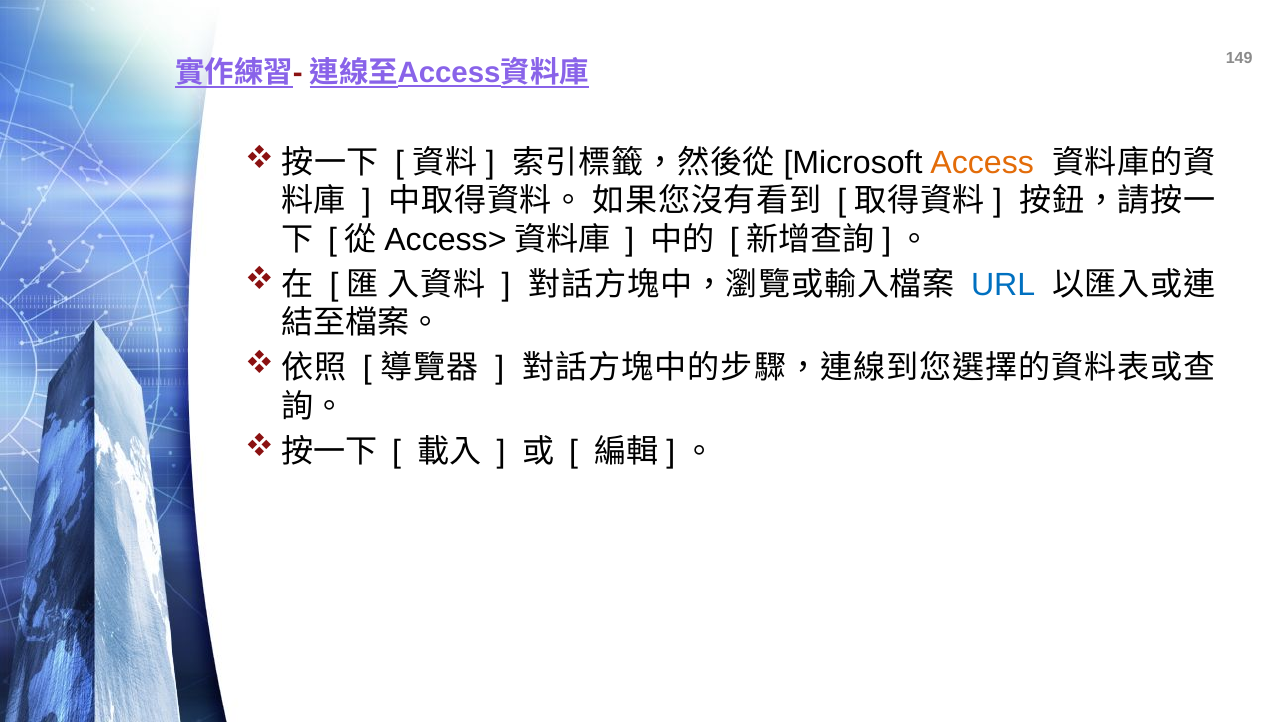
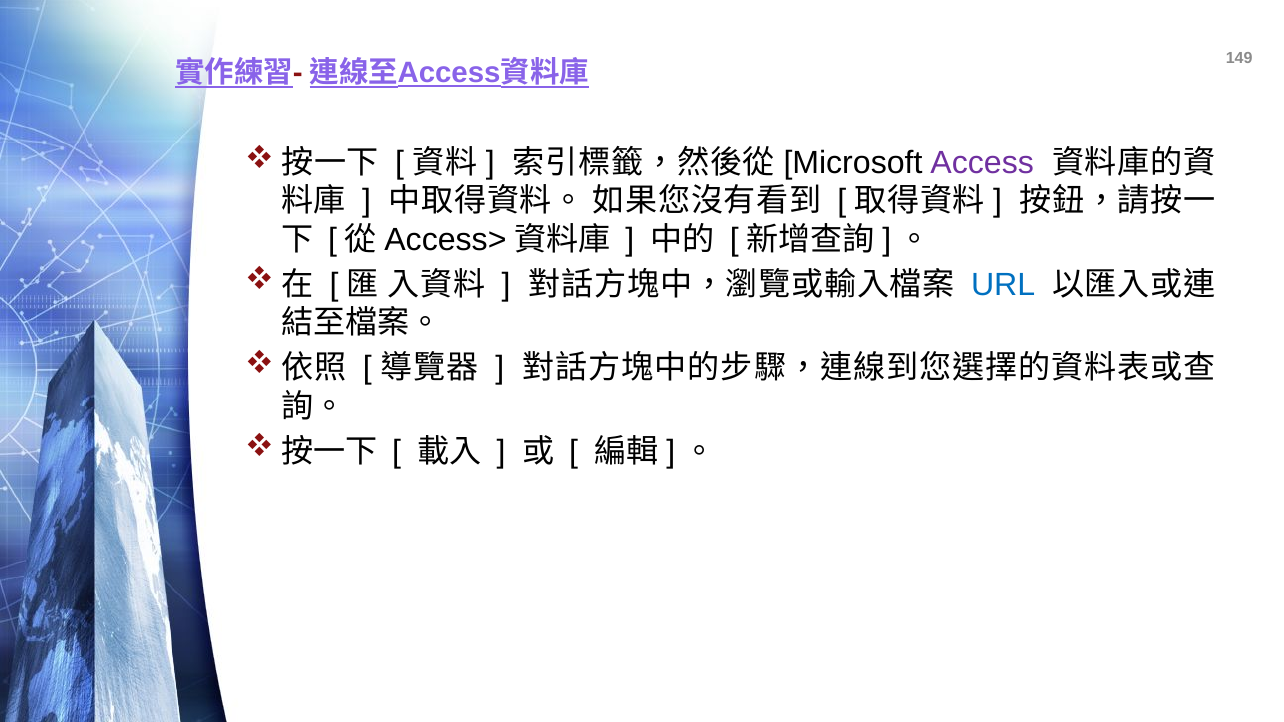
Access colour: orange -> purple (982, 163)
